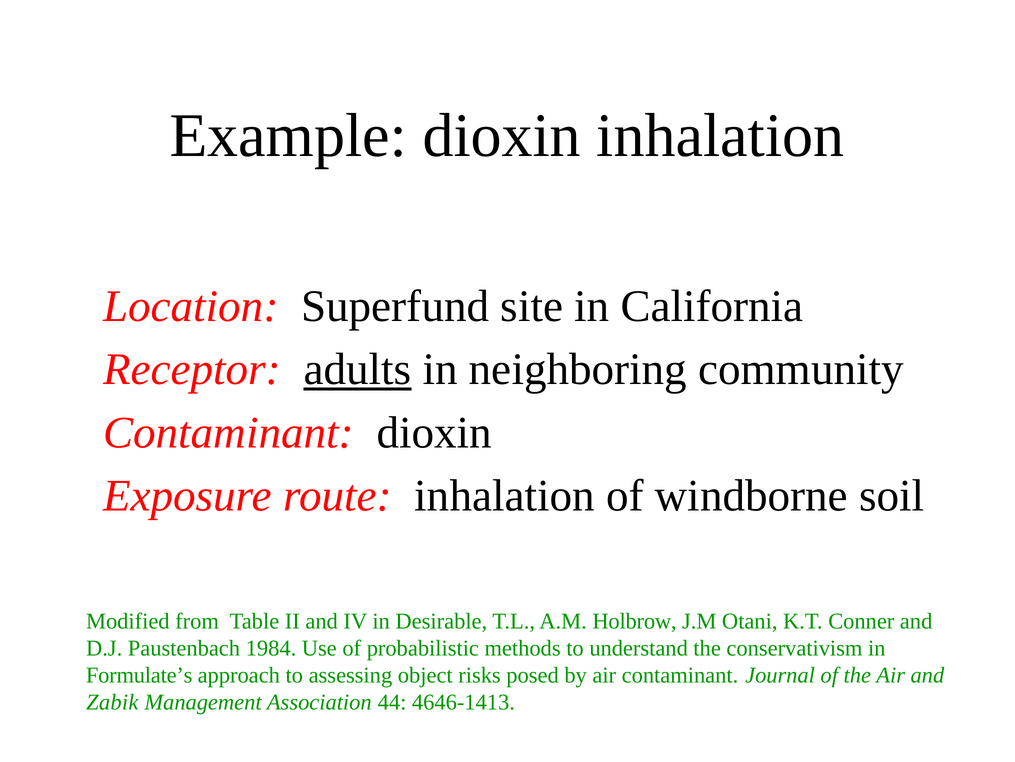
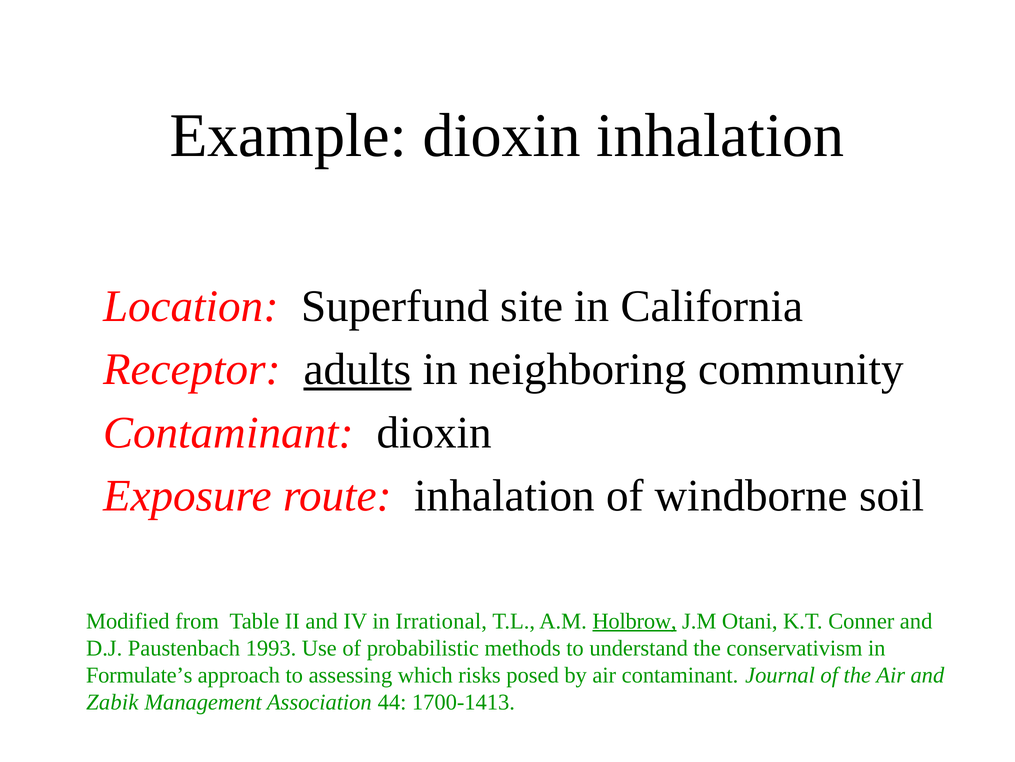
Desirable: Desirable -> Irrational (441, 621)
Holbrow underline: none -> present (635, 621)
1984: 1984 -> 1993 (271, 648)
object: object -> which (425, 675)
4646-1413: 4646-1413 -> 1700-1413 (463, 702)
